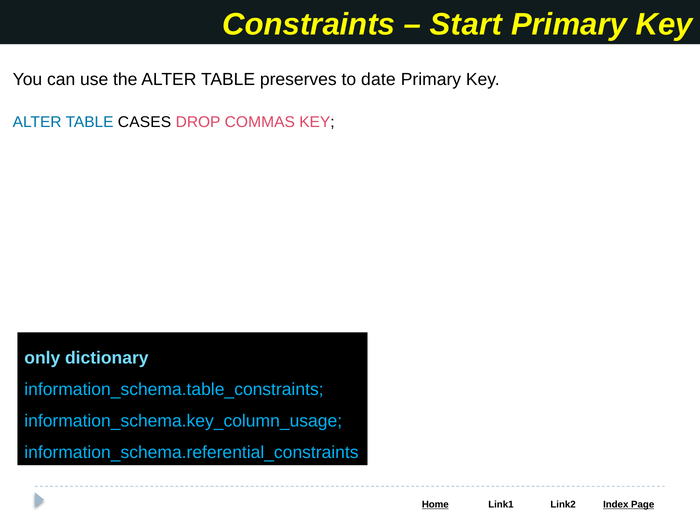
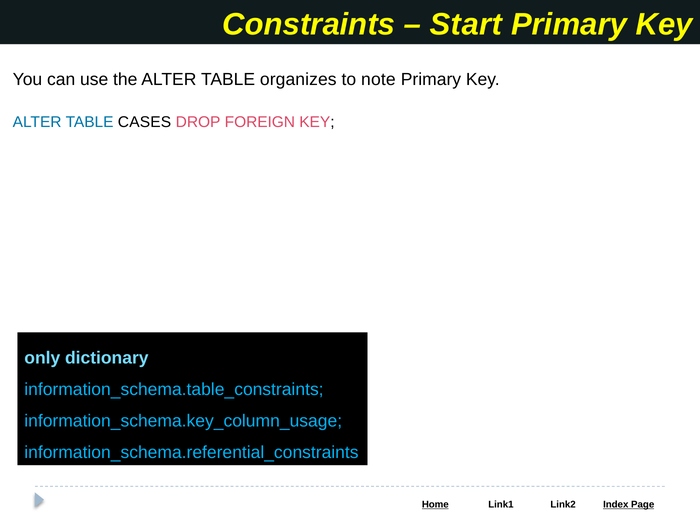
preserves: preserves -> organizes (298, 79)
date: date -> note (378, 79)
COMMAS: COMMAS -> FOREIGN (260, 122)
